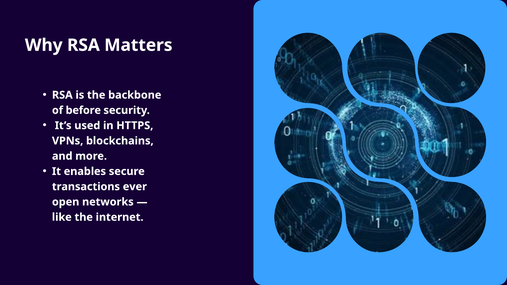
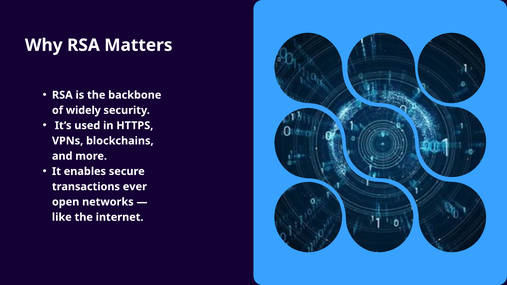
before: before -> widely (83, 110)
